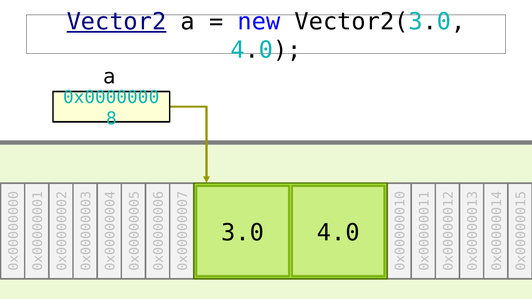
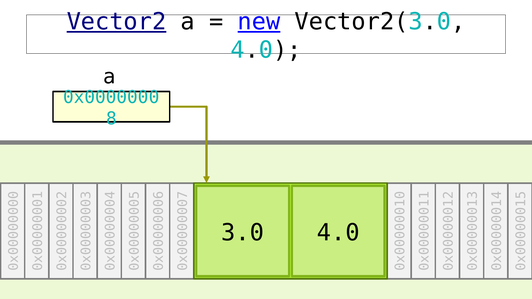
new underline: none -> present (259, 22)
